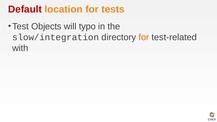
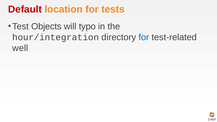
slow/integration: slow/integration -> hour/integration (56, 37)
for colour: orange -> blue (144, 37)
with: with -> well (20, 48)
